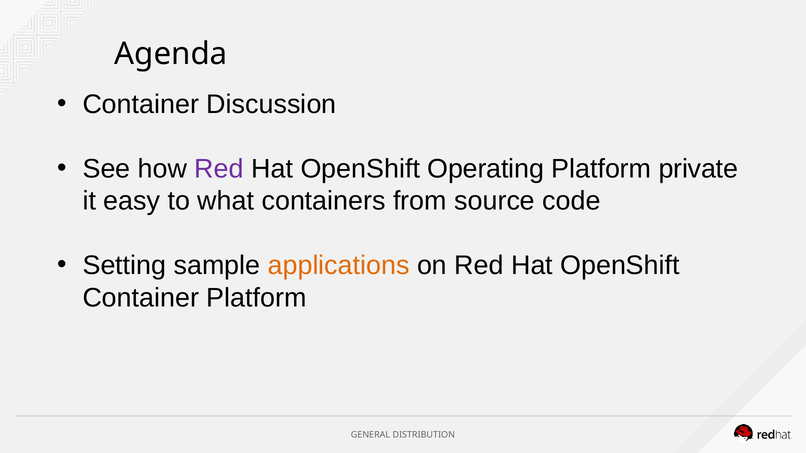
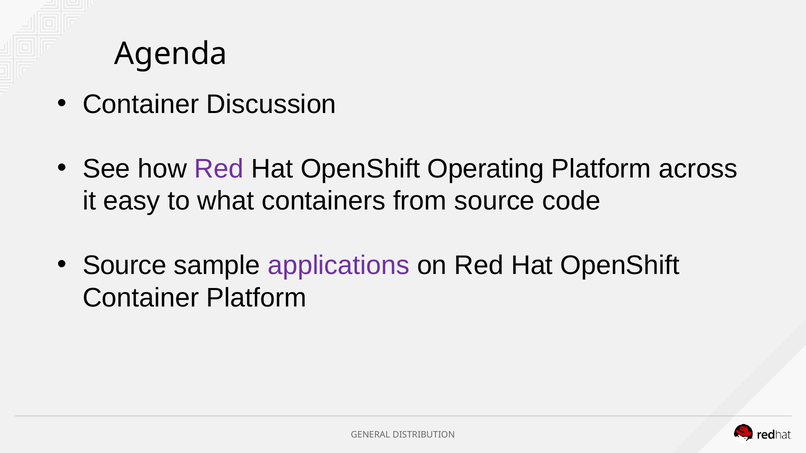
private: private -> across (698, 169)
Setting: Setting -> Source (125, 266)
applications colour: orange -> purple (339, 266)
